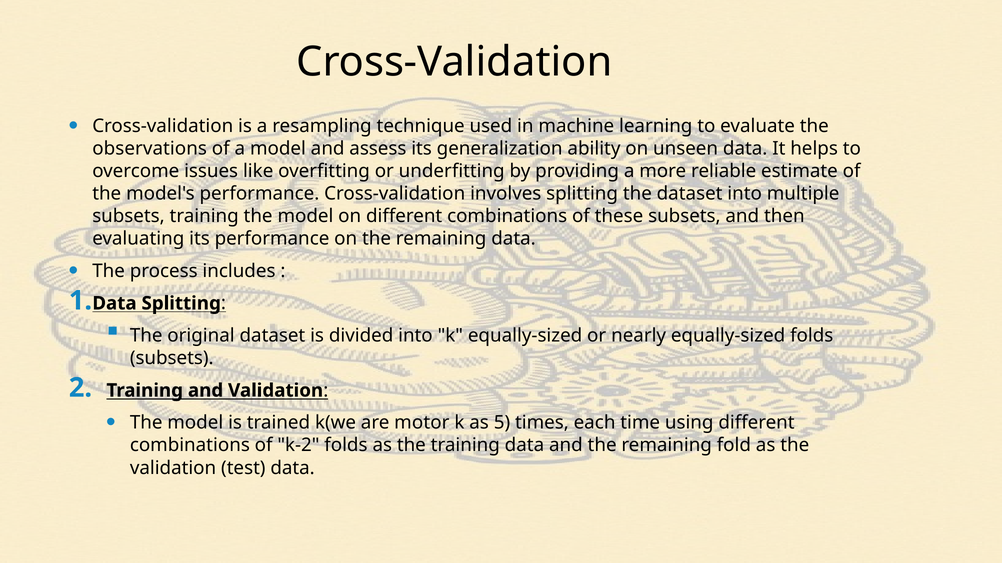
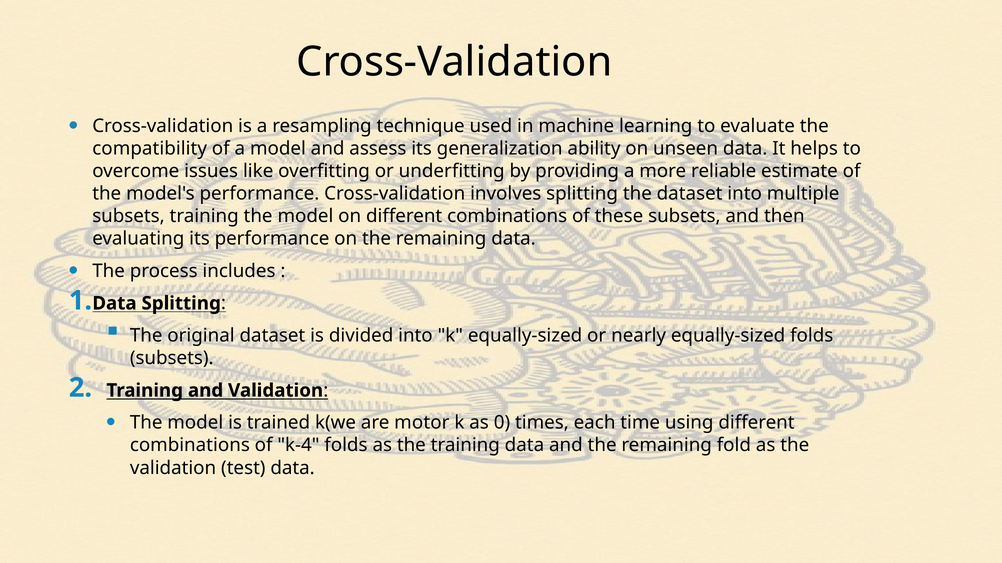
observations: observations -> compatibility (150, 149)
5: 5 -> 0 (502, 423)
k-2: k-2 -> k-4 (298, 446)
